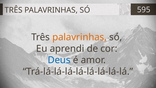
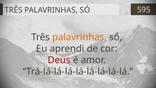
Deus colour: blue -> red (59, 60)
